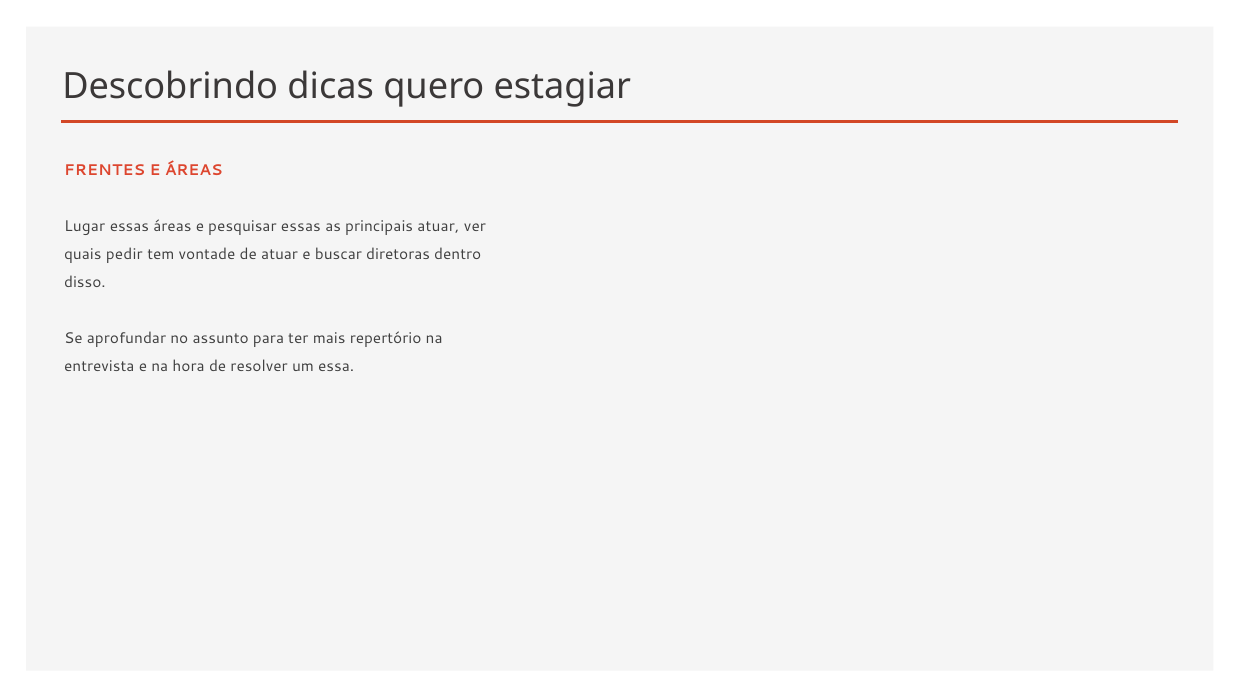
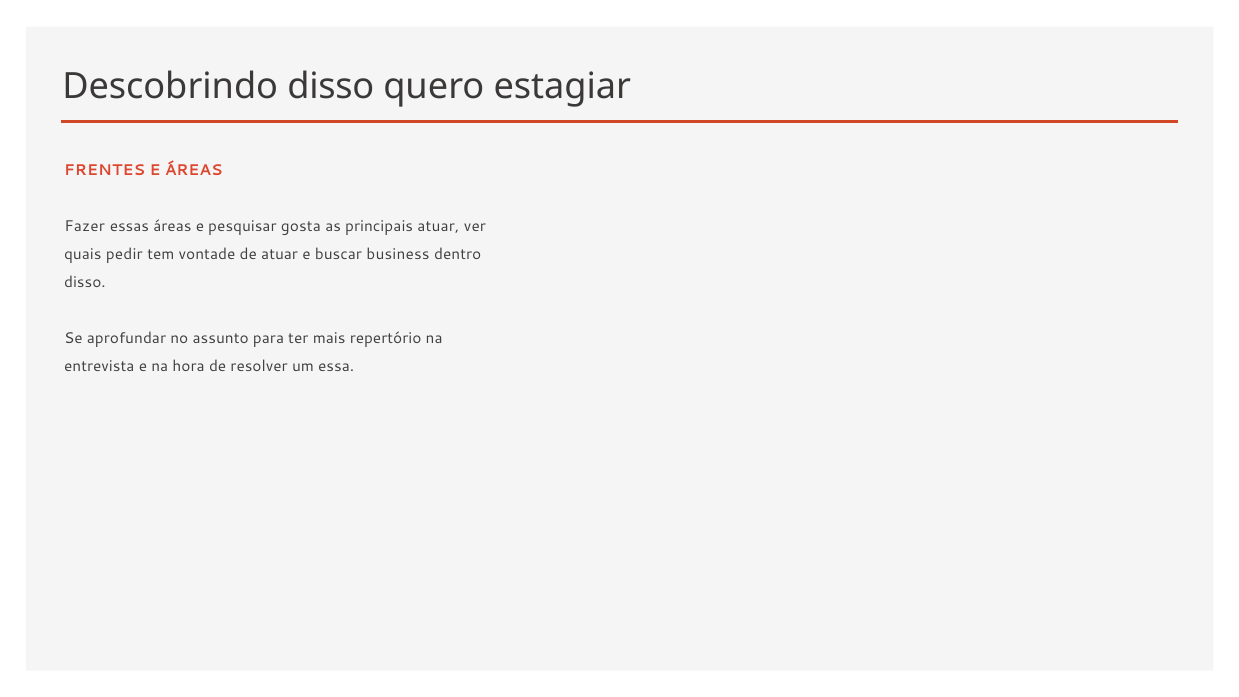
Descobrindo dicas: dicas -> disso (331, 87)
Lugar: Lugar -> Fazer (85, 226)
pesquisar essas: essas -> gosta (301, 226)
diretoras: diretoras -> business (398, 254)
